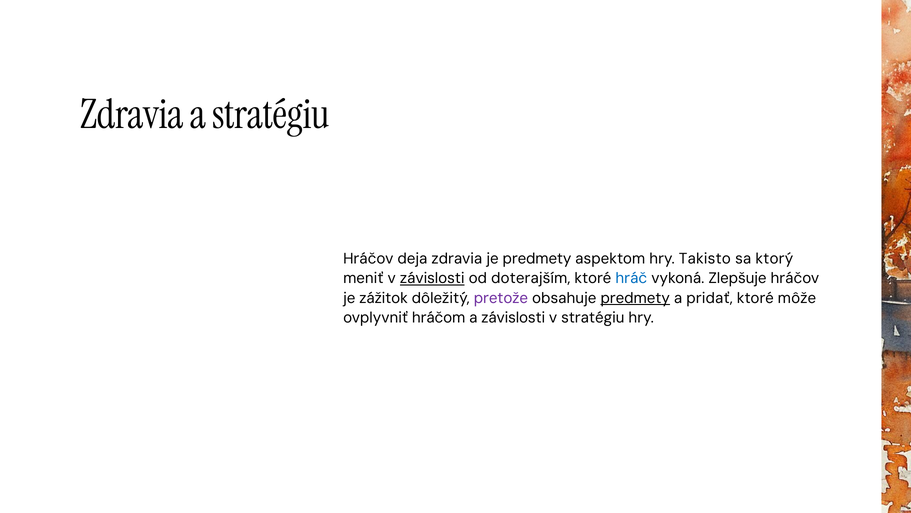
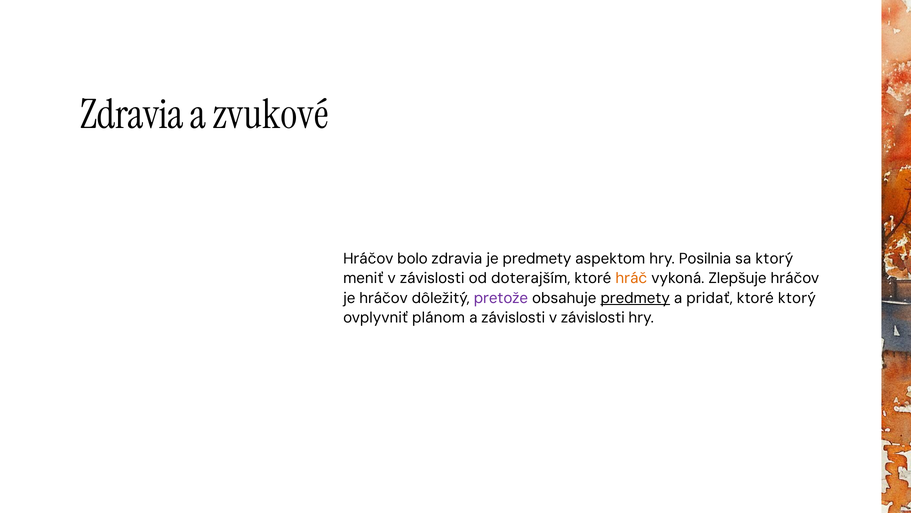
a stratégiu: stratégiu -> zvukové (271, 115)
deja: deja -> bolo (412, 258)
Takisto: Takisto -> Posilnia (705, 258)
závislosti underline: present -> none (432, 278)
hráč colour: blue -> orange (631, 278)
je zážitok: zážitok -> hráčov (384, 298)
ktoré môže: môže -> ktorý (797, 298)
hráčom: hráčom -> plánom (439, 317)
stratégiu: stratégiu -> závislosti (593, 317)
